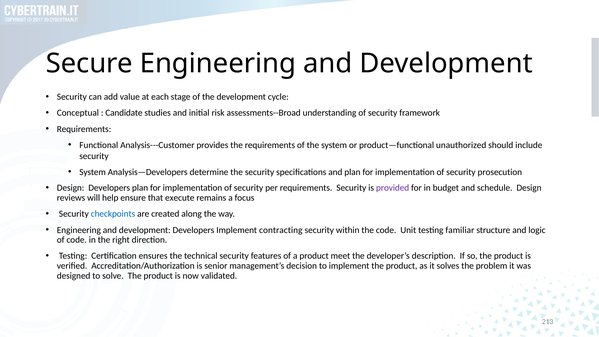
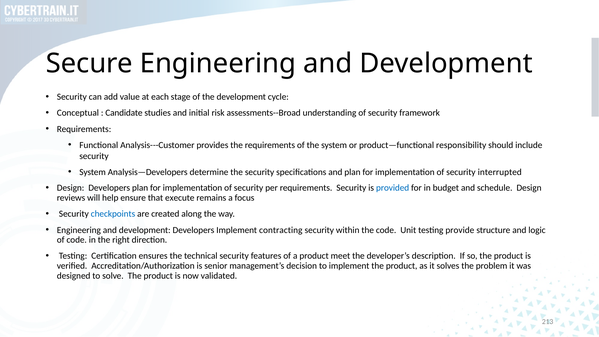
unauthorized: unauthorized -> responsibility (461, 145)
prosecution: prosecution -> interrupted (500, 172)
provided colour: purple -> blue (393, 188)
familiar: familiar -> provide (460, 230)
